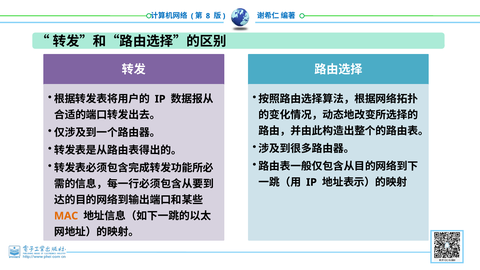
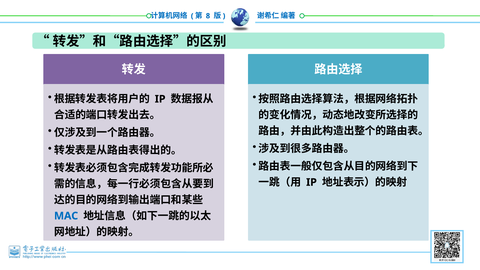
MAC colour: orange -> blue (66, 216)
